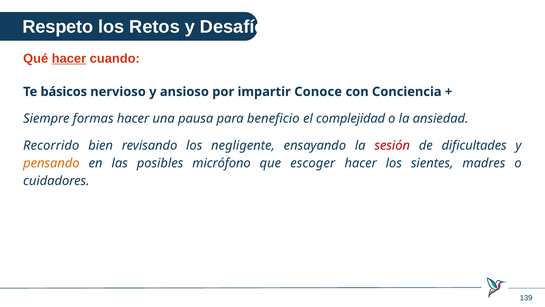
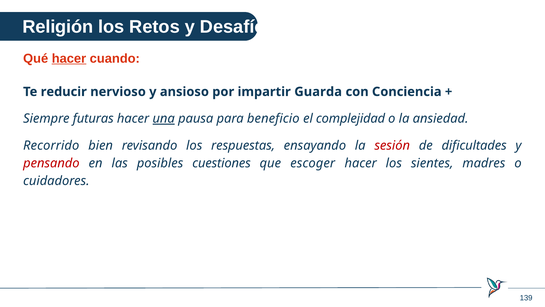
Respeto: Respeto -> Religión (58, 27)
básicos: básicos -> reducir (64, 92)
Conoce: Conoce -> Guarda (318, 92)
formas: formas -> futuras (93, 118)
una underline: none -> present (164, 118)
negligente: negligente -> respuestas (243, 145)
pensando colour: orange -> red (51, 163)
micrófono: micrófono -> cuestiones (222, 163)
